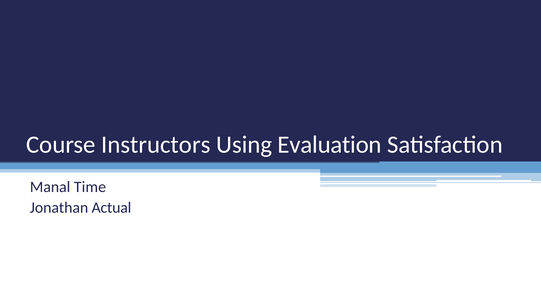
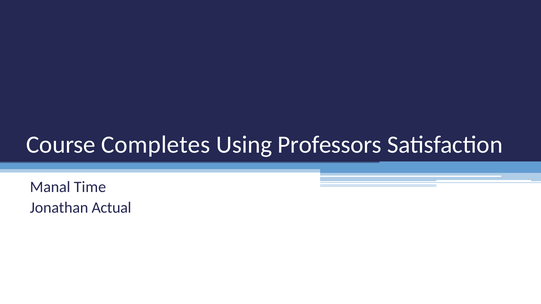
Instructors: Instructors -> Completes (156, 145)
Evaluation: Evaluation -> Professors (330, 145)
